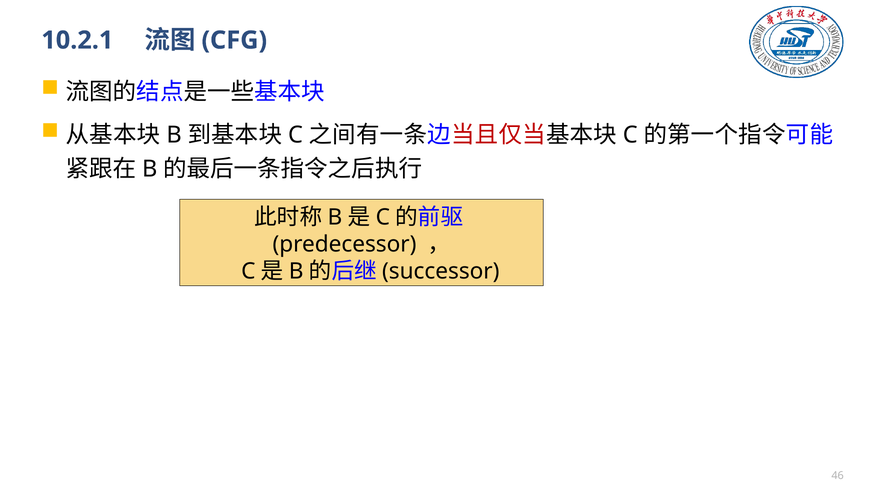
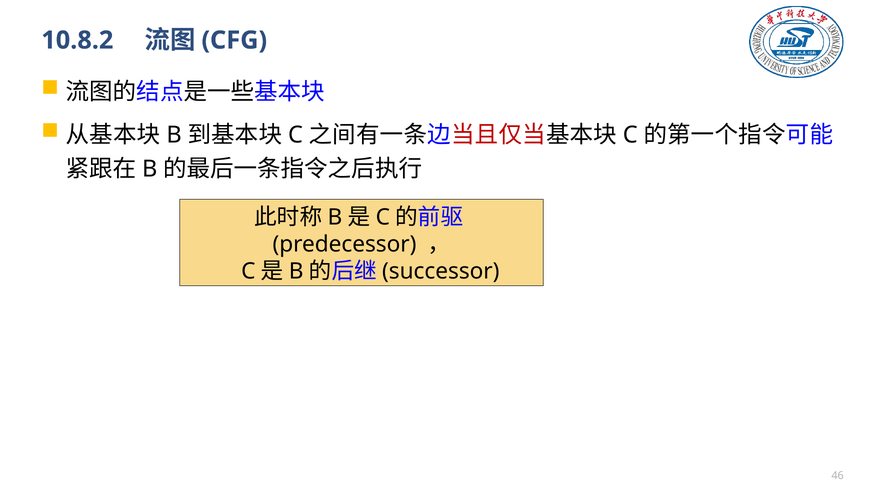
10.2.1: 10.2.1 -> 10.8.2 (77, 40)
